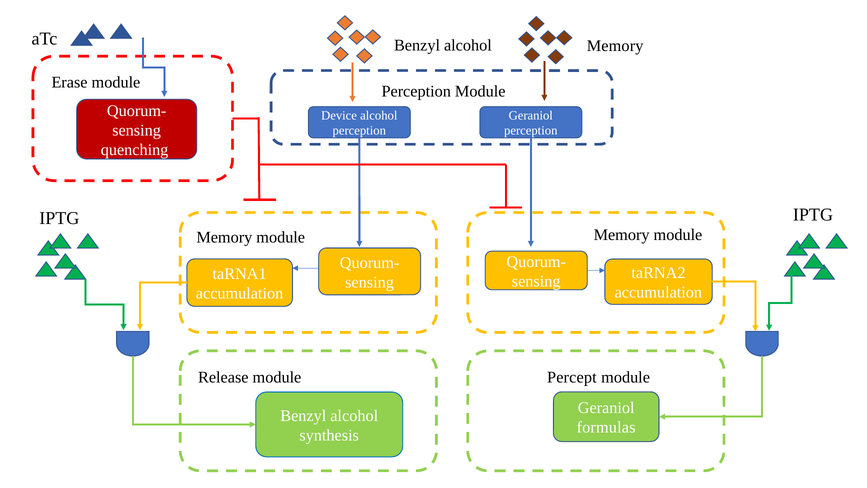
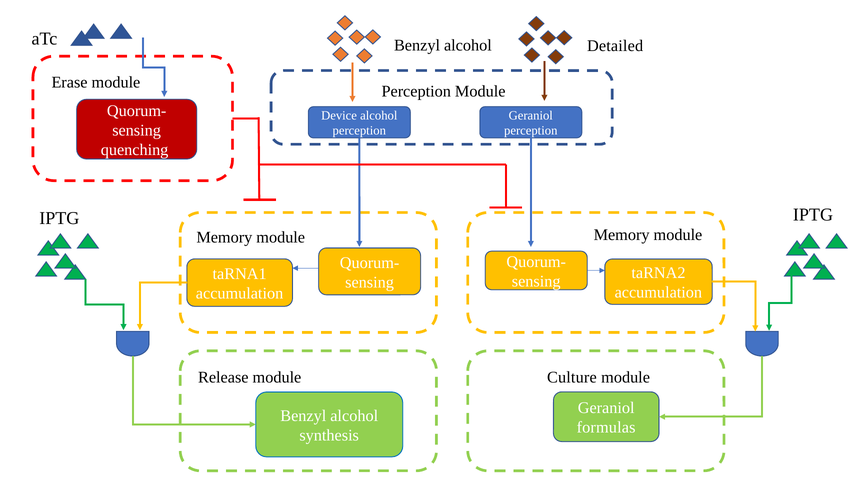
Memory: Memory -> Detailed (615, 46)
Percept: Percept -> Culture (572, 377)
